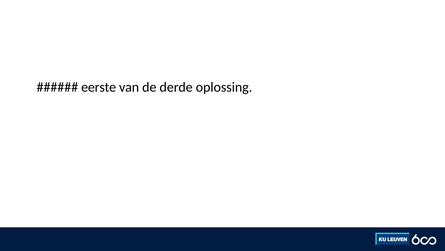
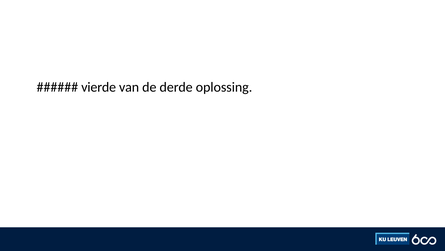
eerste: eerste -> vierde (99, 87)
